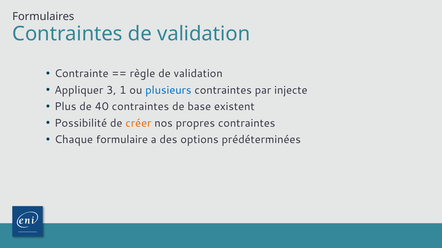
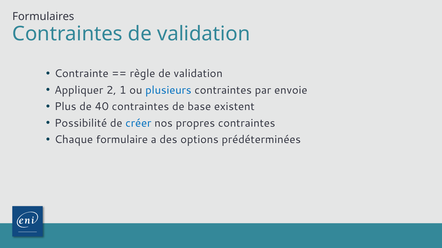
3: 3 -> 2 (111, 90)
injecte: injecte -> envoie (291, 90)
créer colour: orange -> blue (138, 123)
